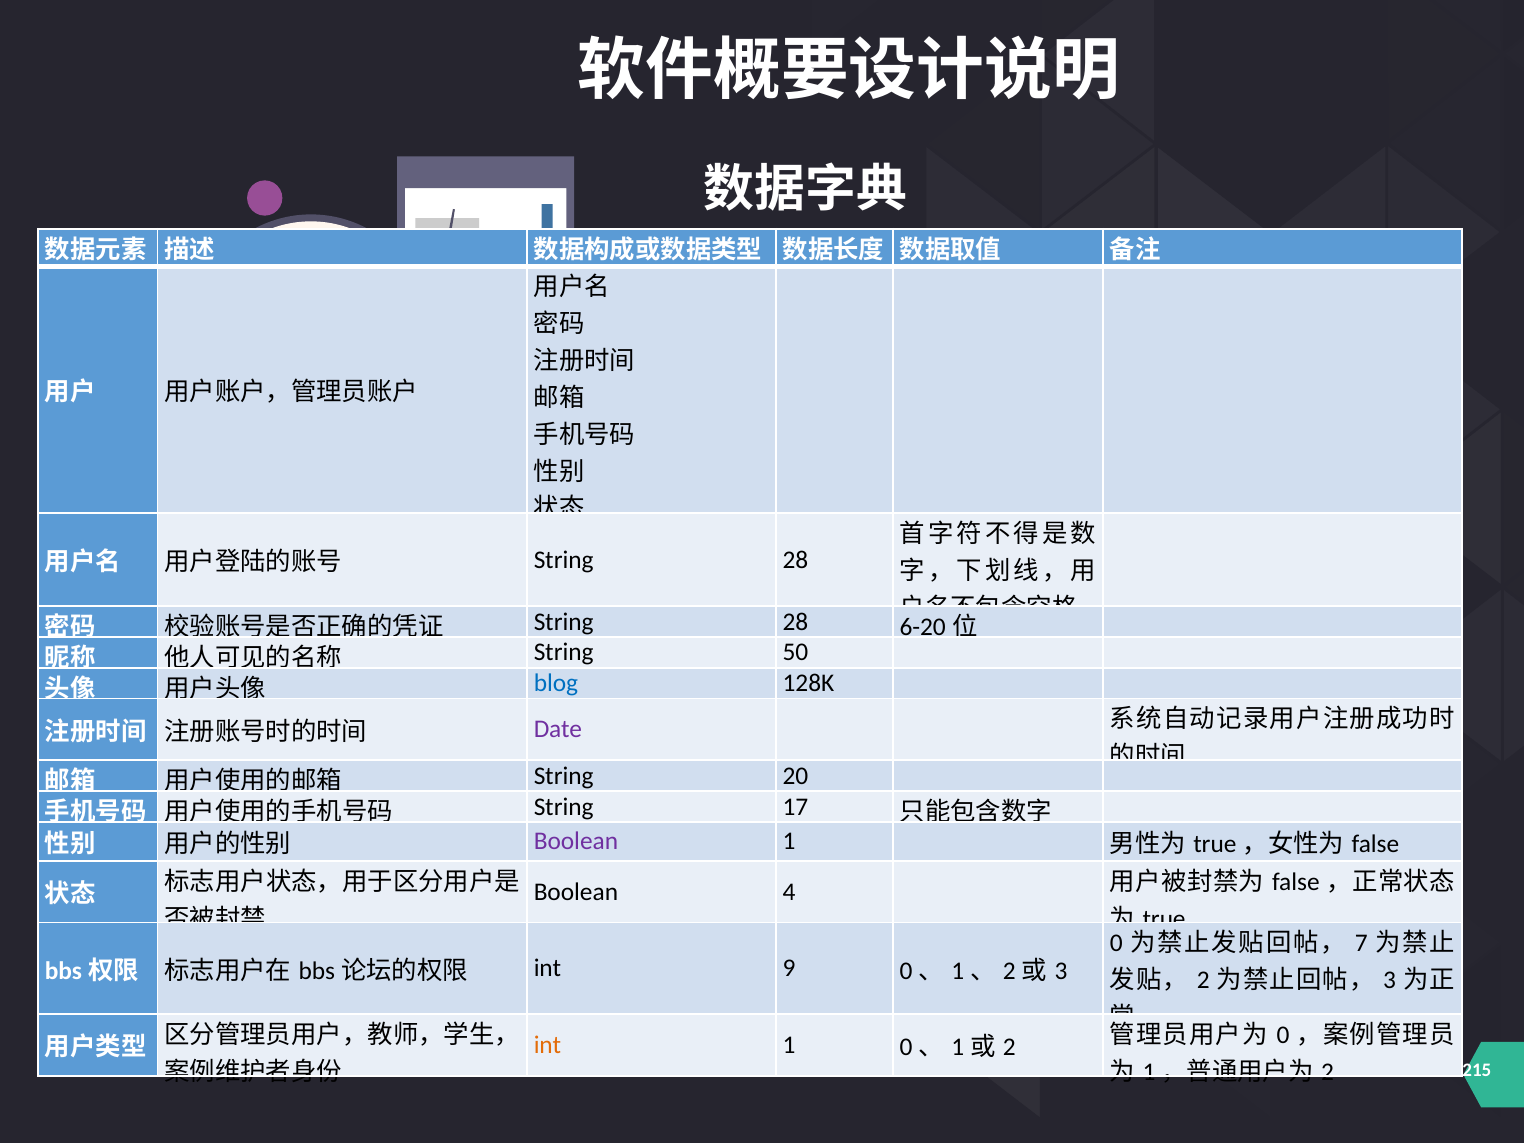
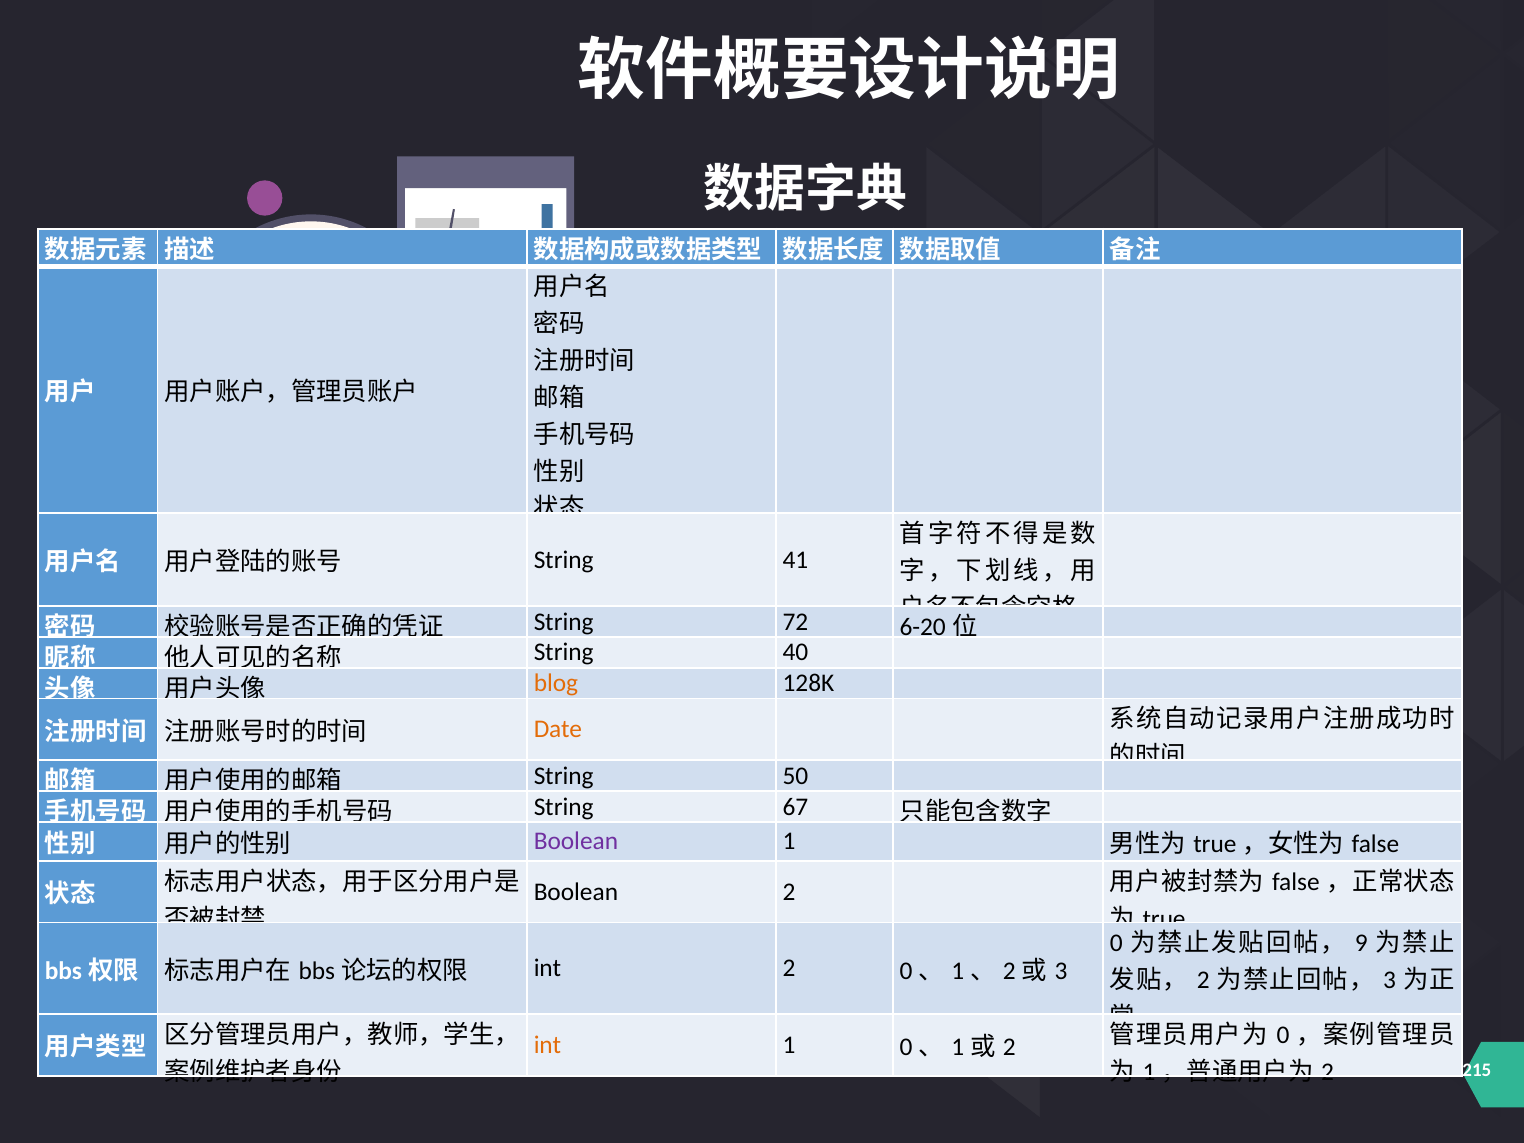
28: 28 -> 41 (795, 560)
28: 28 -> 72 (795, 622)
50: 50 -> 40 (795, 652)
blog colour: blue -> orange (556, 683)
Date colour: purple -> orange (558, 730)
20: 20 -> 50 (795, 776)
17: 17 -> 67 (795, 807)
Boolean 4: 4 -> 2 (789, 892)
7: 7 -> 9 (1361, 944)
int 9: 9 -> 2 (789, 969)
